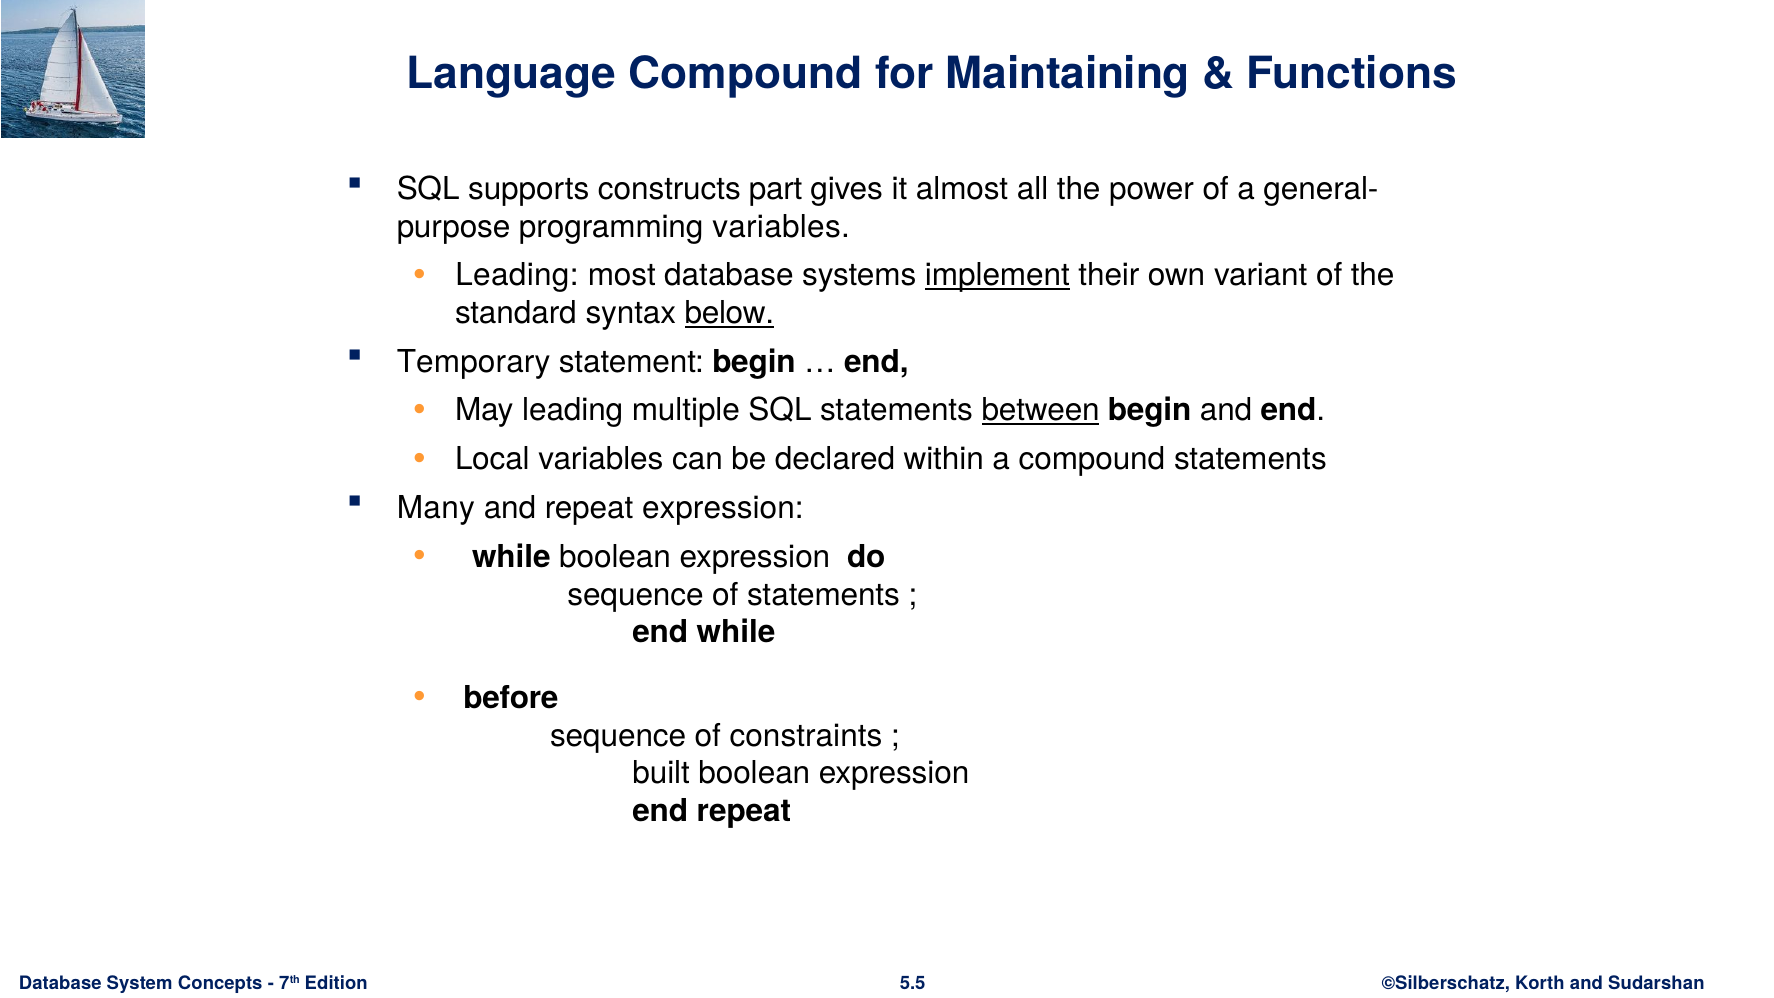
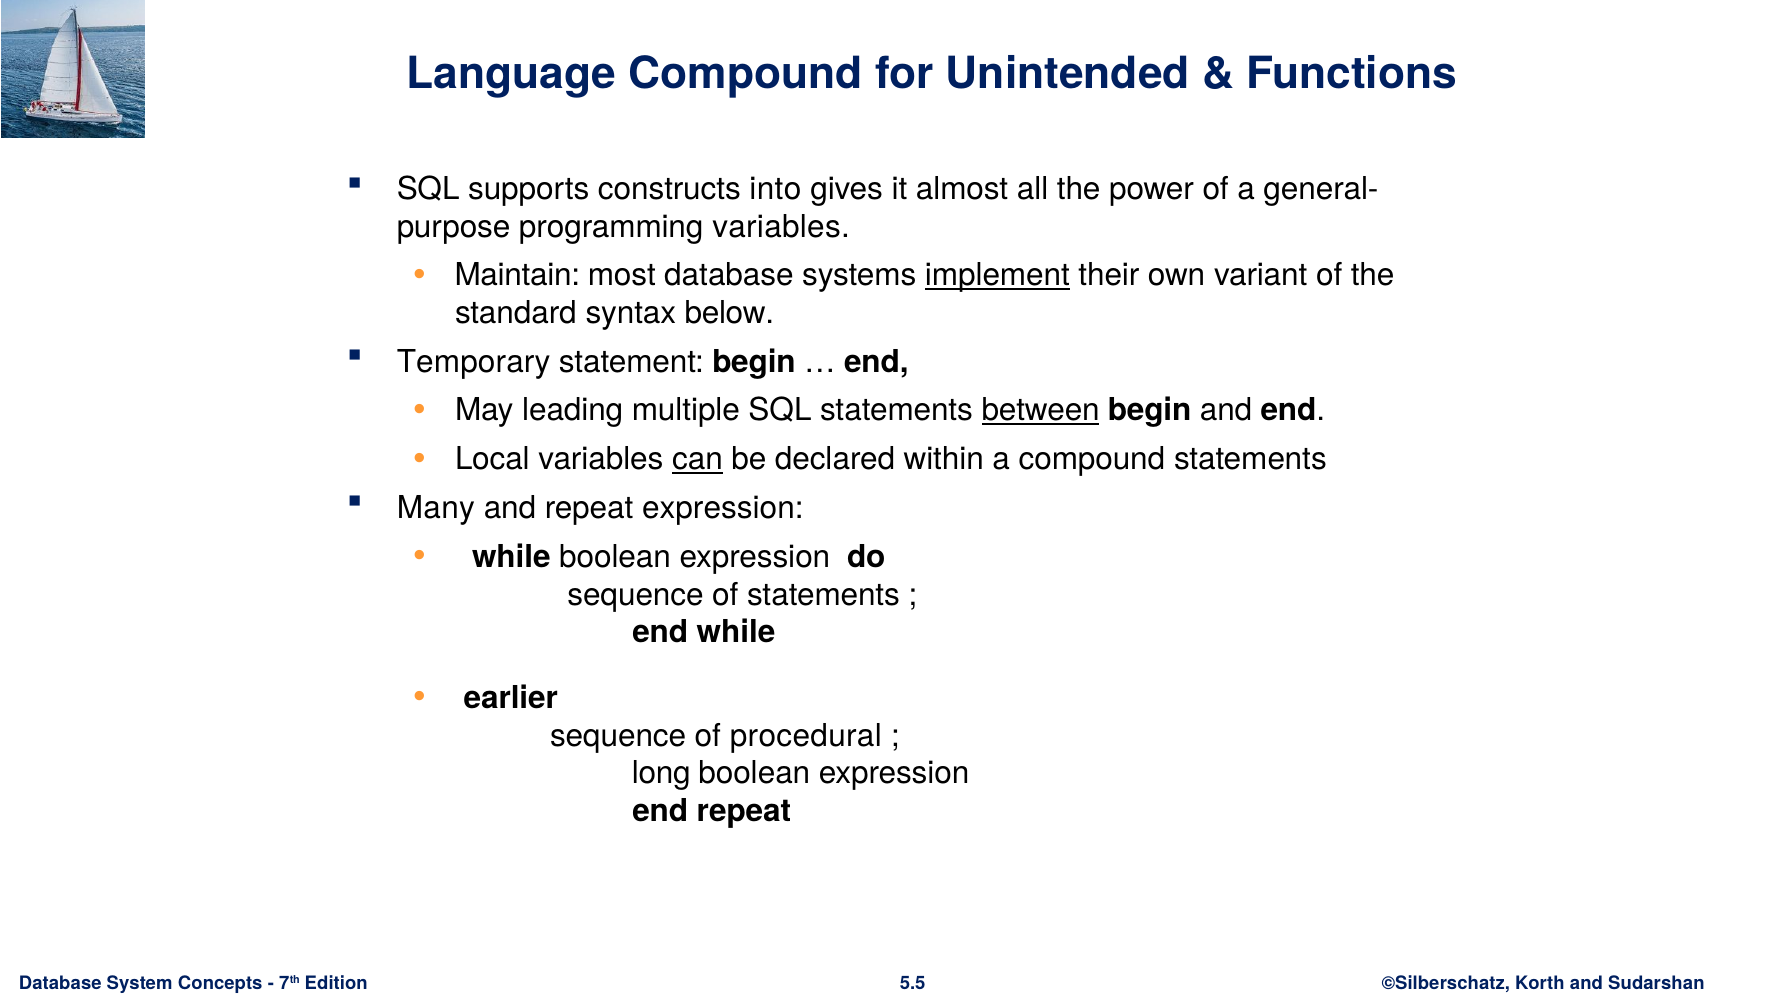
Maintaining: Maintaining -> Unintended (1068, 73)
part: part -> into (775, 189)
Leading: Leading -> Maintain (517, 275)
below underline: present -> none (729, 313)
can underline: none -> present (698, 459)
before: before -> earlier (511, 698)
constraints: constraints -> procedural (806, 736)
built: built -> long (661, 773)
